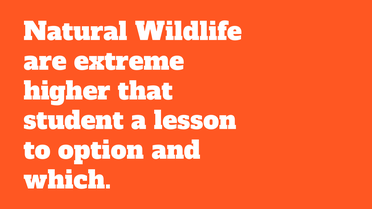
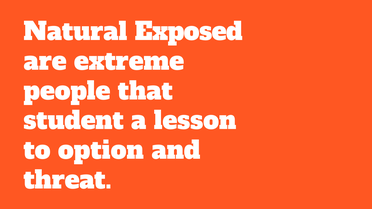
Wildlife: Wildlife -> Exposed (189, 32)
higher: higher -> people (67, 91)
which: which -> threat (68, 181)
